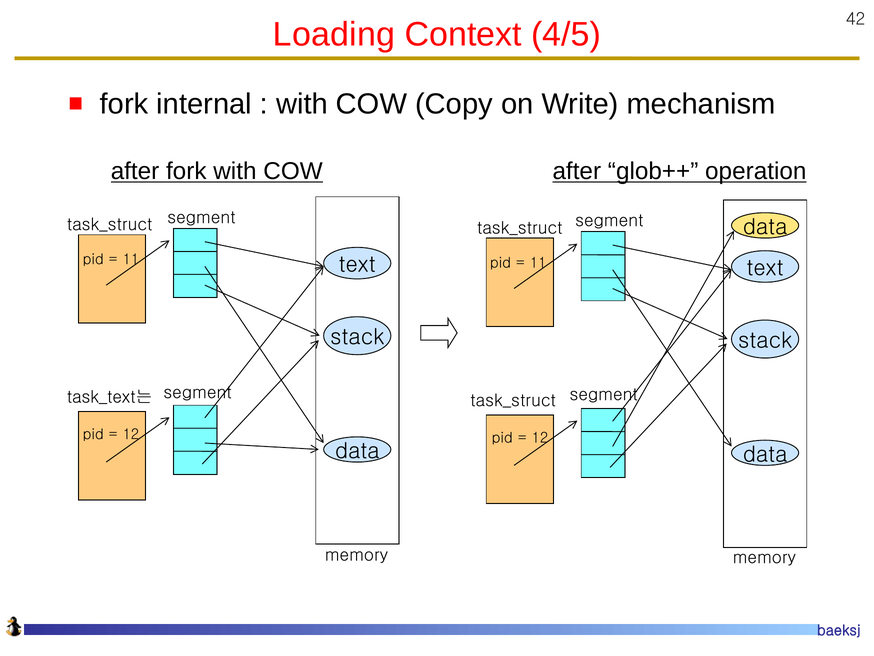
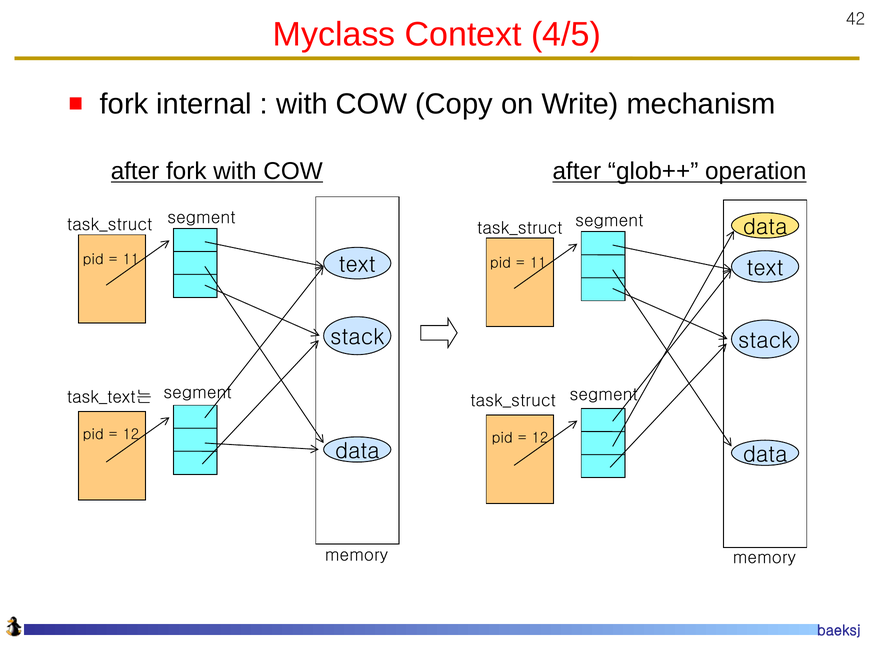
Loading: Loading -> Myclass (334, 34)
